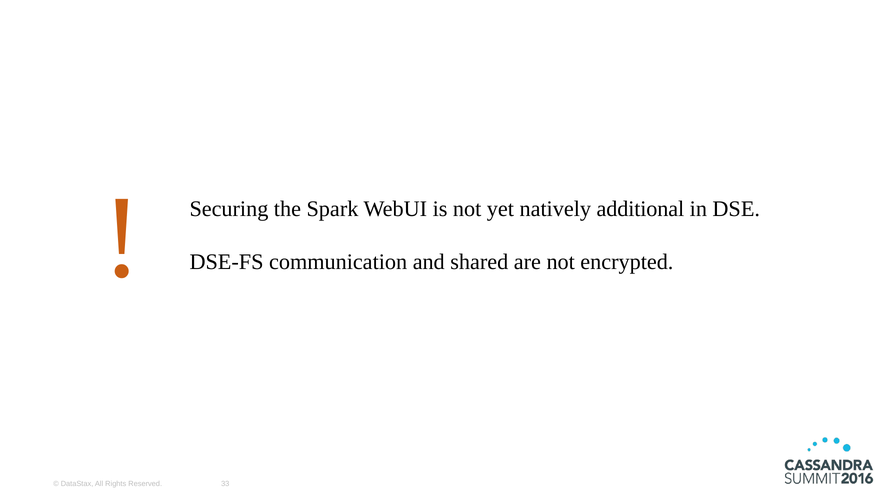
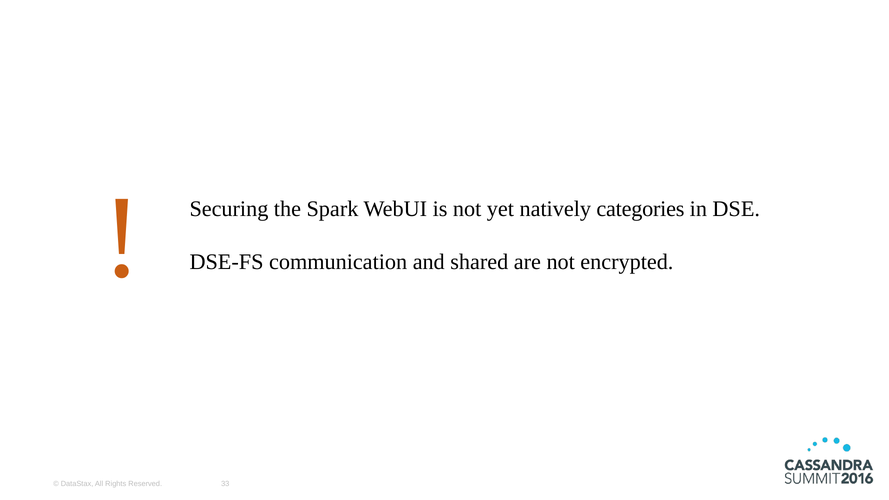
additional: additional -> categories (640, 209)
